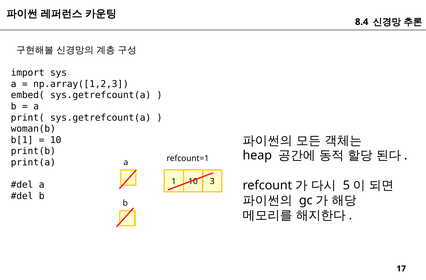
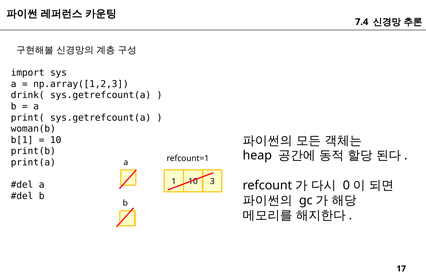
8.4: 8.4 -> 7.4 (362, 22)
embed(: embed( -> drink( (28, 95)
5: 5 -> 0 (346, 185)
